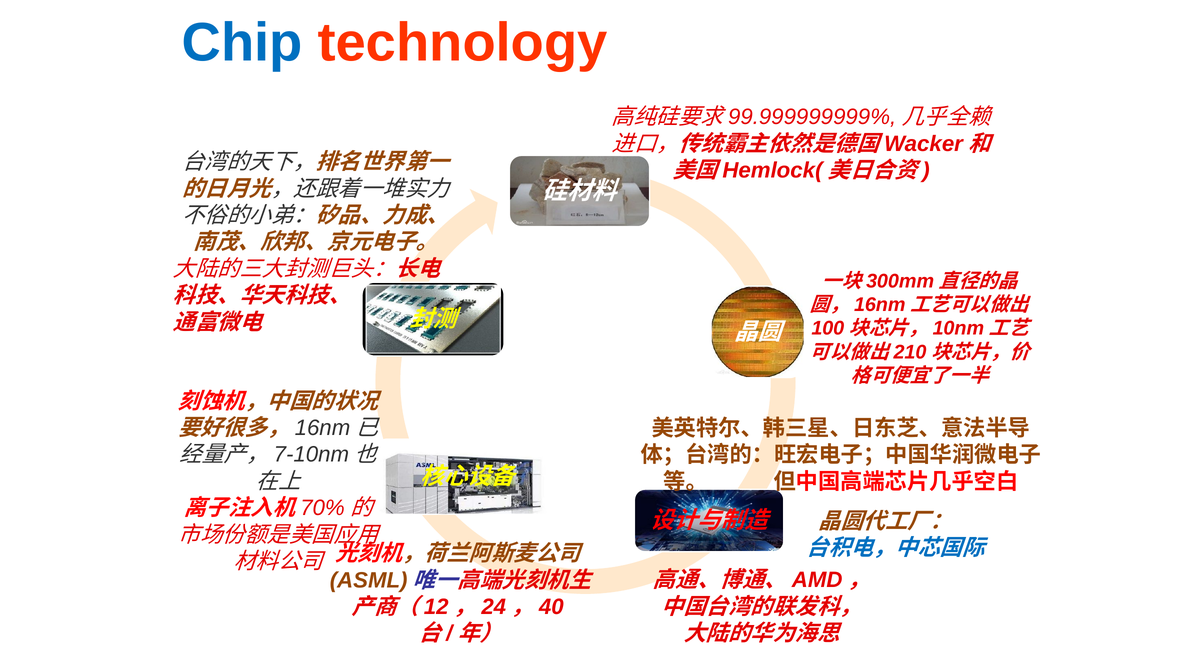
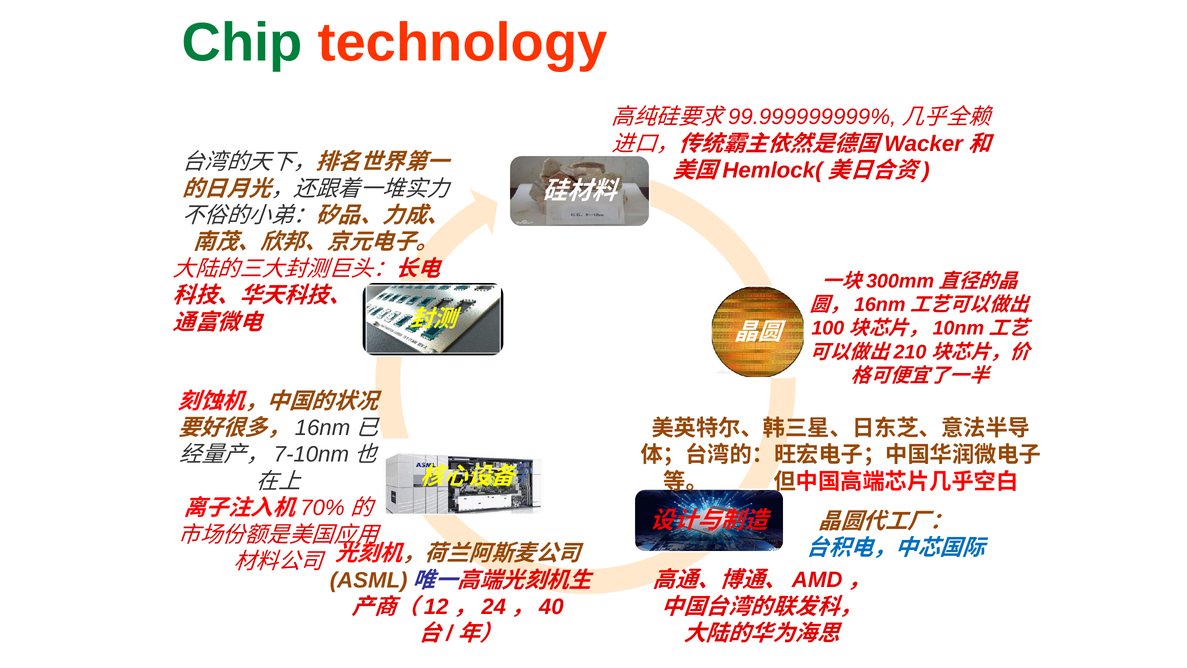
Chip colour: blue -> green (242, 43)
